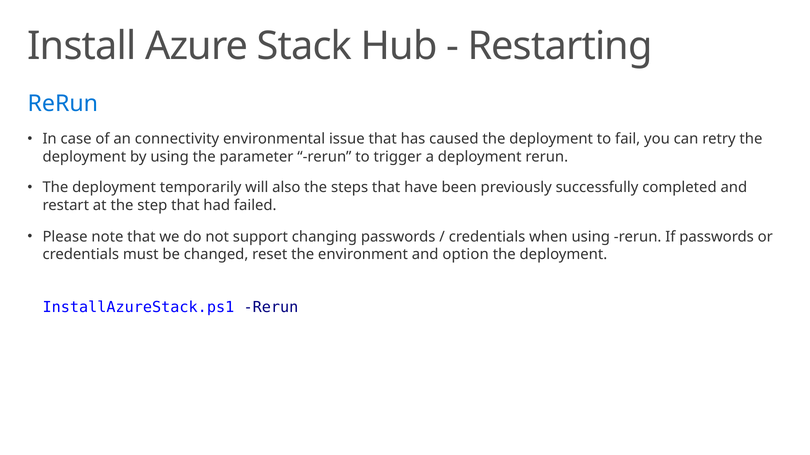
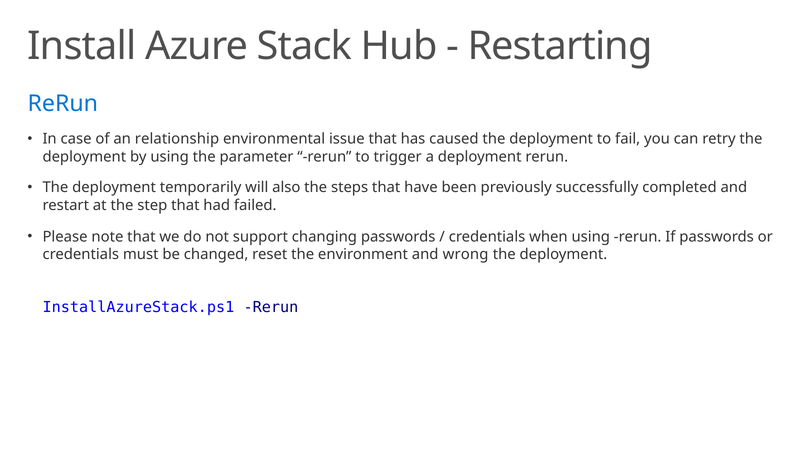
connectivity: connectivity -> relationship (177, 139)
option: option -> wrong (466, 255)
